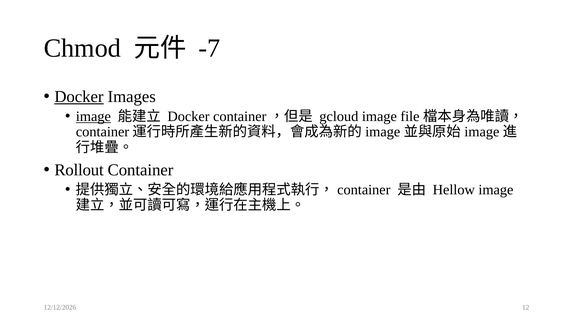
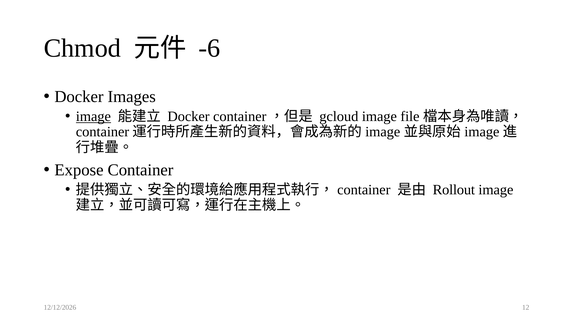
-7: -7 -> -6 (210, 48)
Docker underline: present -> none (79, 97)
Rollout: Rollout -> Expose (79, 170)
Hellow: Hellow -> Rollout (454, 190)
